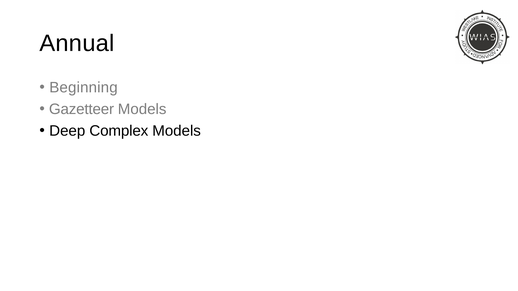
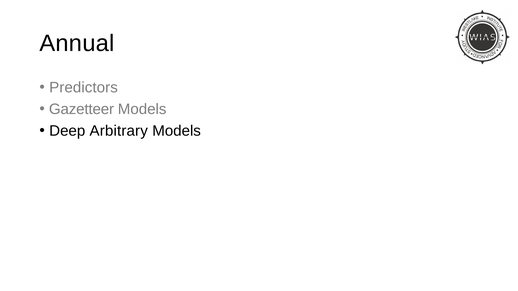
Beginning: Beginning -> Predictors (84, 88)
Complex: Complex -> Arbitrary (119, 131)
